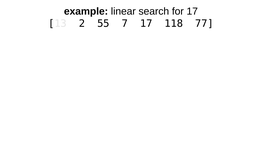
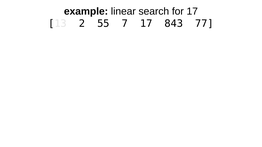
118: 118 -> 843 (174, 24)
